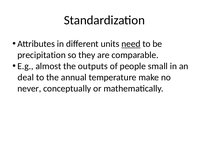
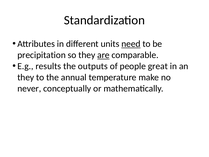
are underline: none -> present (103, 55)
almost: almost -> results (48, 66)
small: small -> great (158, 66)
deal: deal -> they (26, 77)
